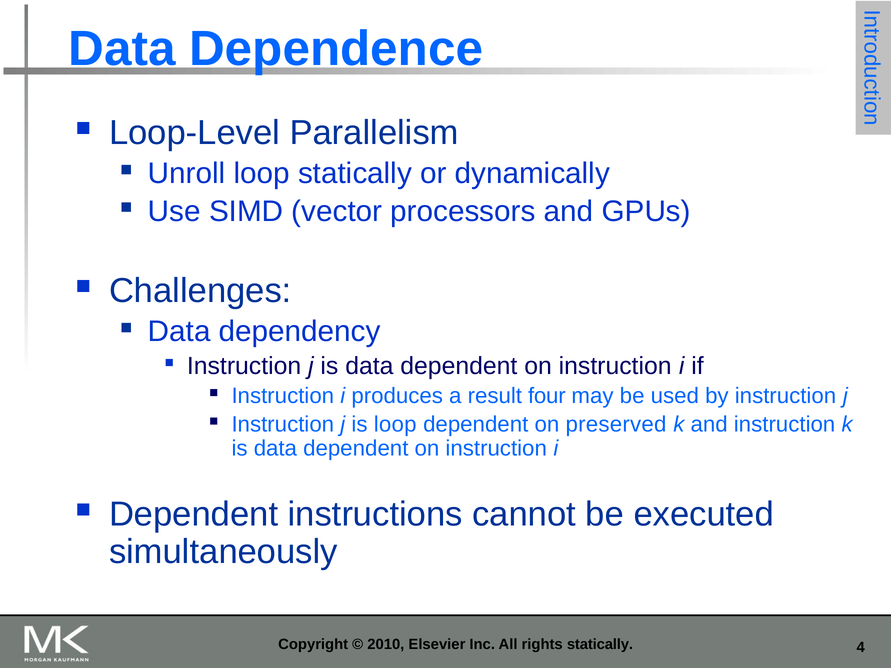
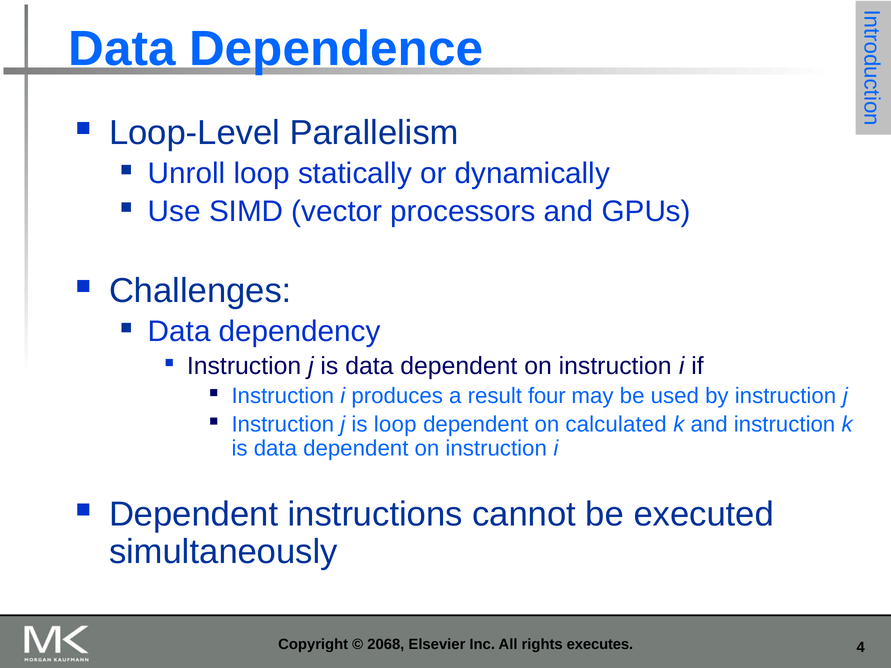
preserved: preserved -> calculated (616, 424)
2010: 2010 -> 2068 (386, 644)
rights statically: statically -> executes (600, 644)
